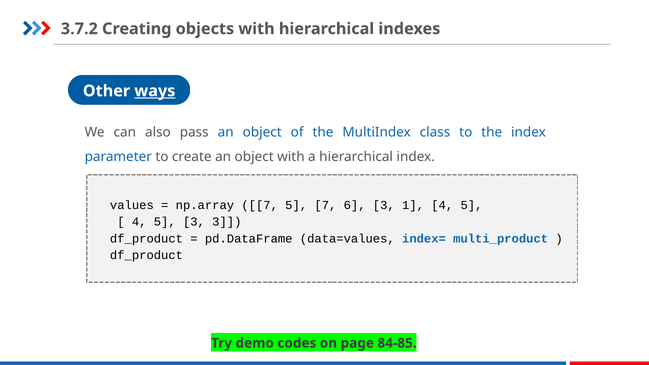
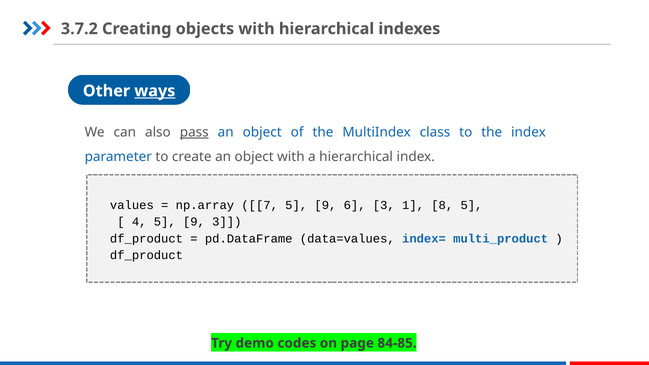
pass underline: none -> present (194, 132)
7 5 7: 7 -> 9 (325, 205)
1 4: 4 -> 8 (442, 205)
4 5 3: 3 -> 9 (194, 222)
